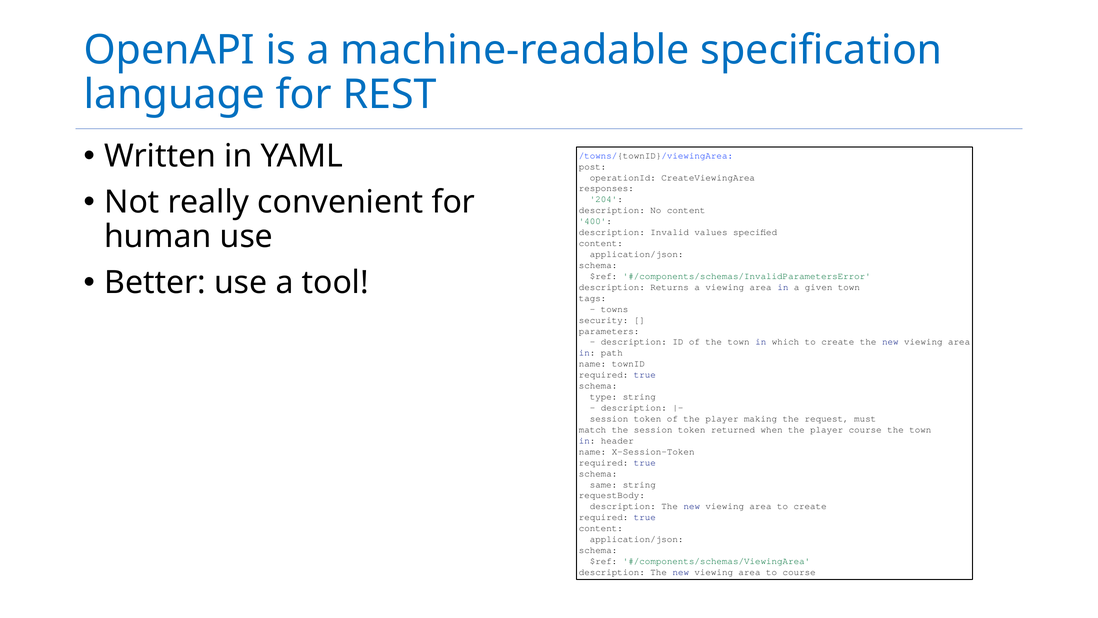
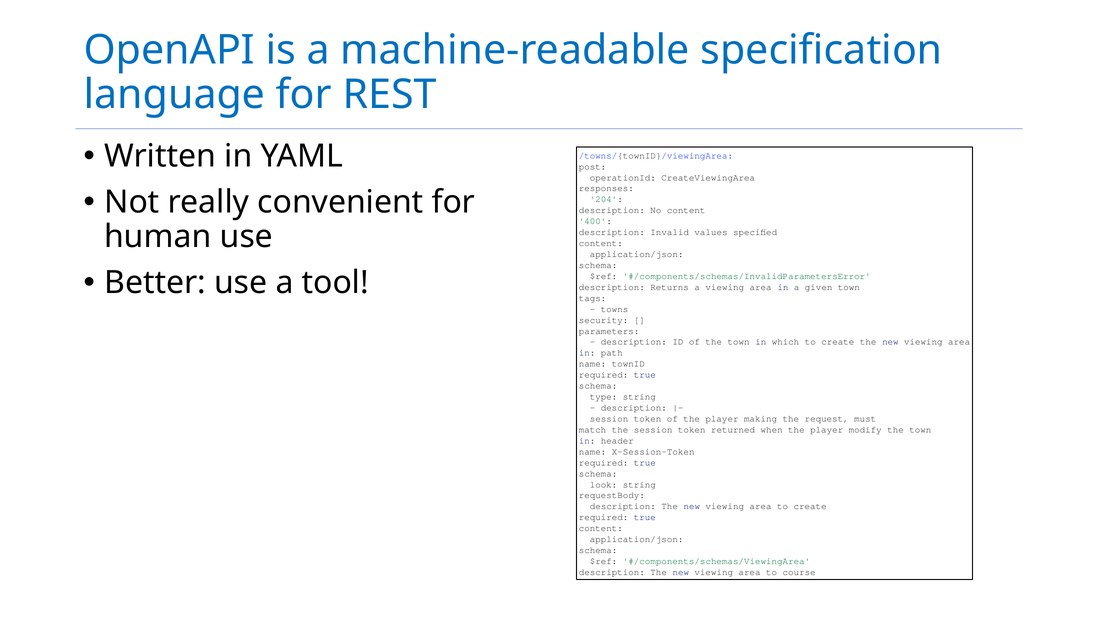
player course: course -> modify (865, 429)
same: same -> look (604, 484)
